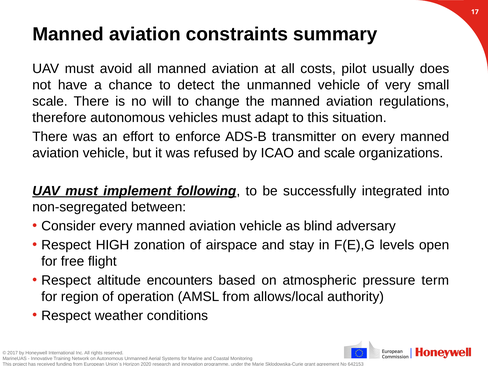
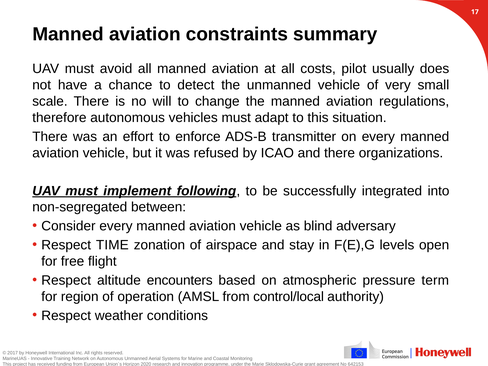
and scale: scale -> there (340, 153)
HIGH: HIGH -> TIME (112, 245)
allows/local: allows/local -> control/local (289, 297)
